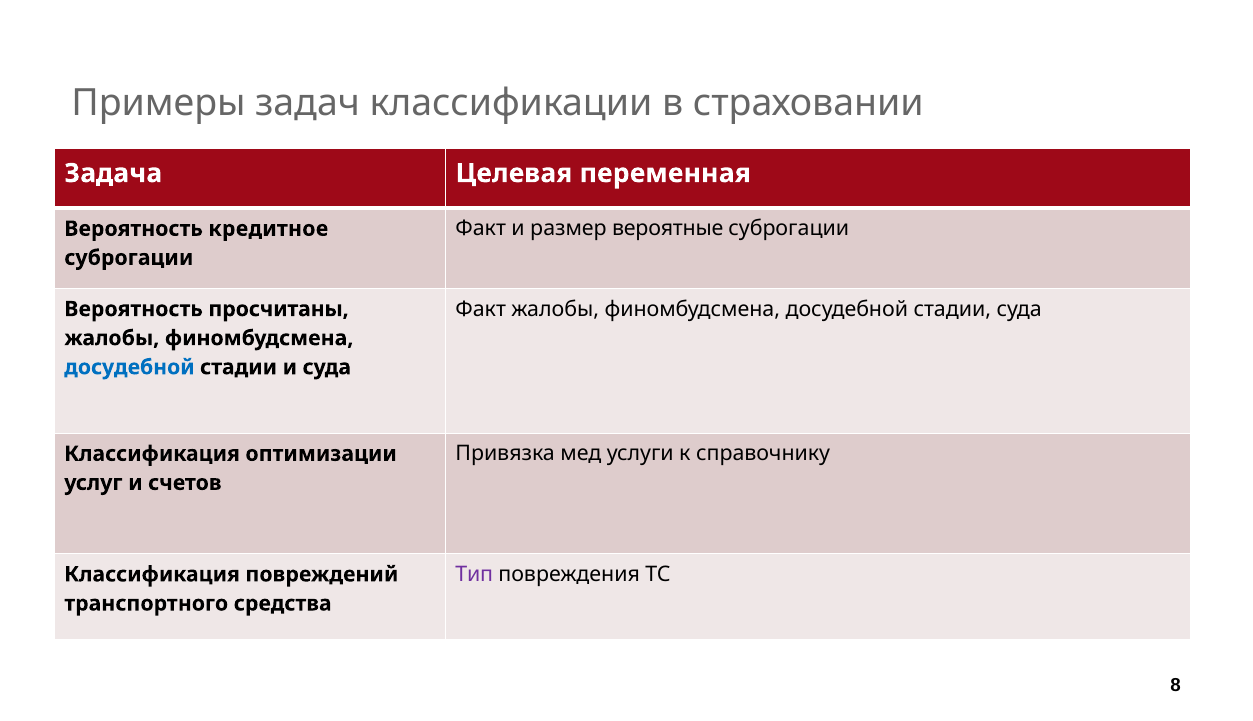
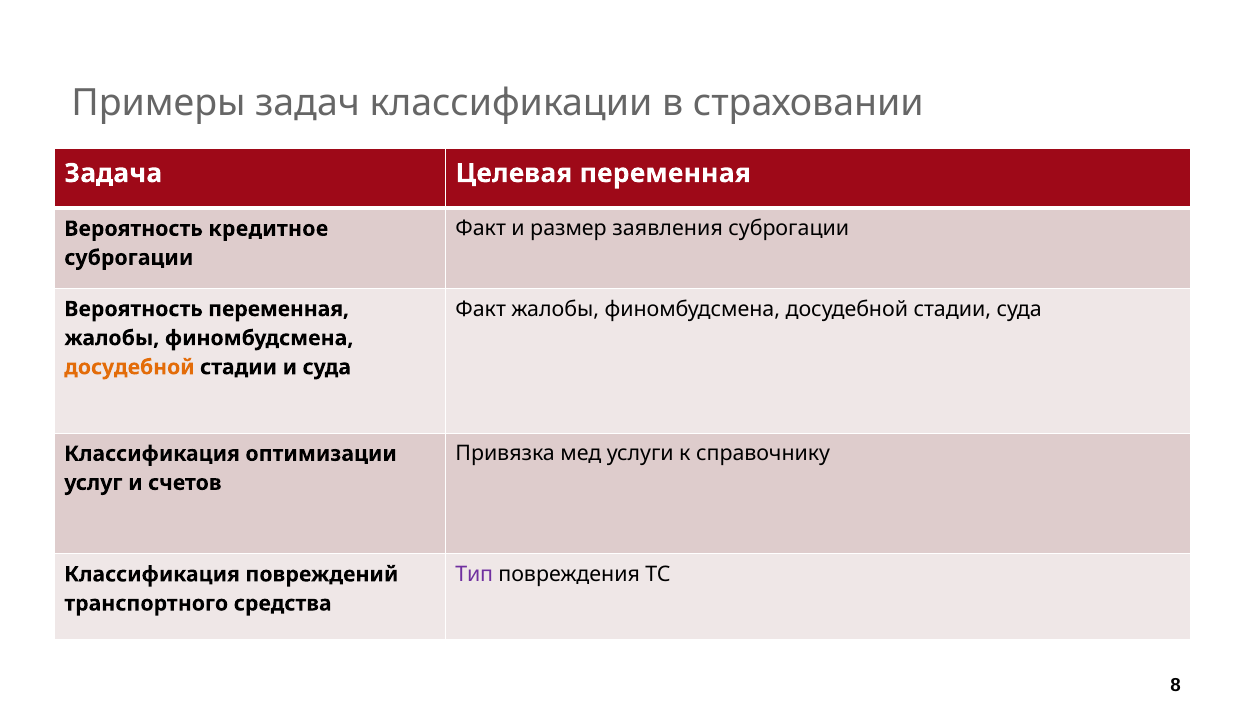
вероятные: вероятные -> заявления (668, 229)
Вероятность просчитаны: просчитаны -> переменная (279, 309)
досудебной colour: blue -> orange (129, 367)
